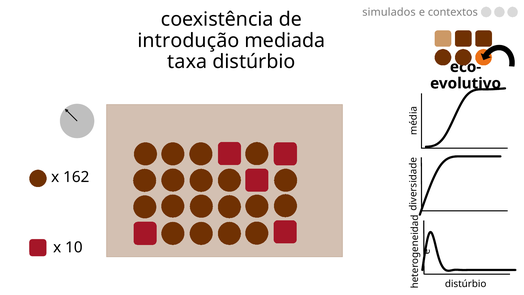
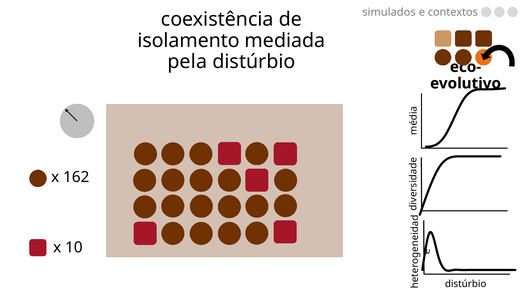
introdução: introdução -> isolamento (189, 41)
taxa: taxa -> pela (187, 62)
